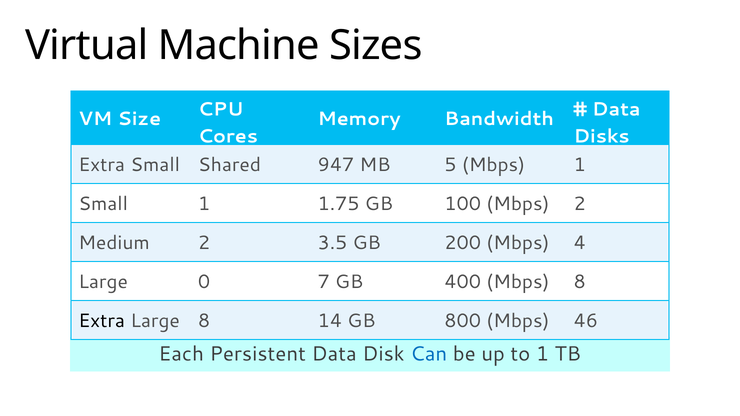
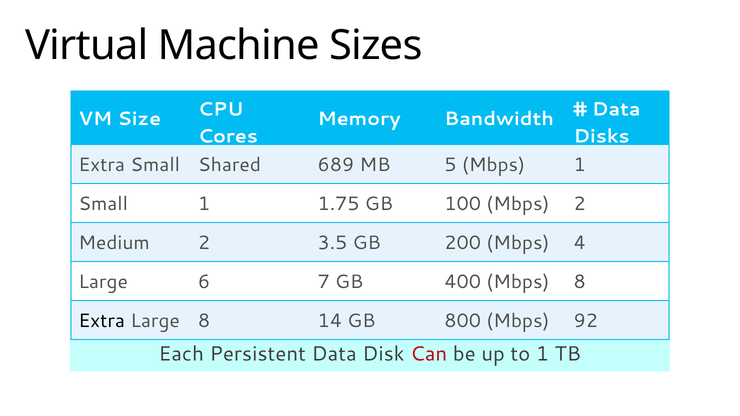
947: 947 -> 689 (336, 165)
0: 0 -> 6 (204, 282)
46: 46 -> 92 (586, 321)
Can colour: blue -> red (429, 354)
